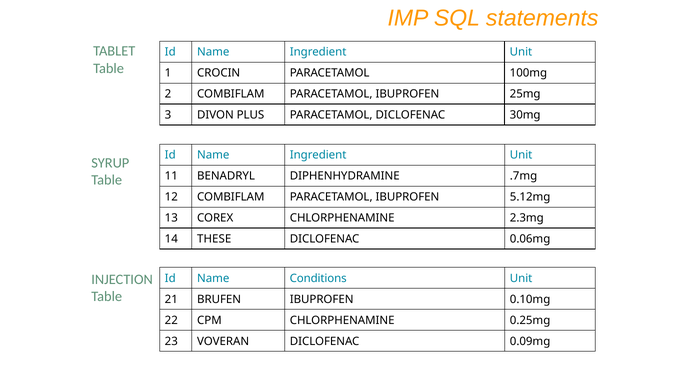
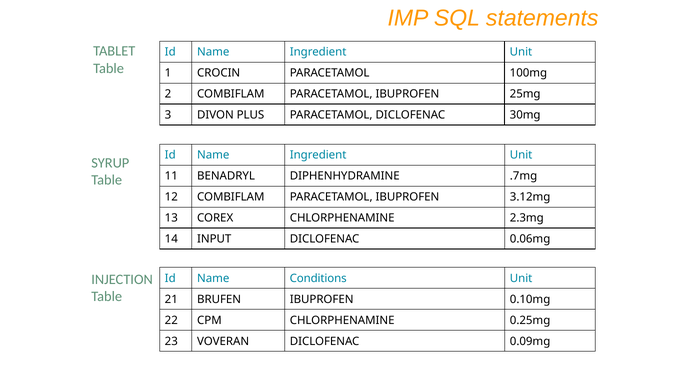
5.12mg: 5.12mg -> 3.12mg (530, 197)
THESE: THESE -> INPUT (214, 239)
